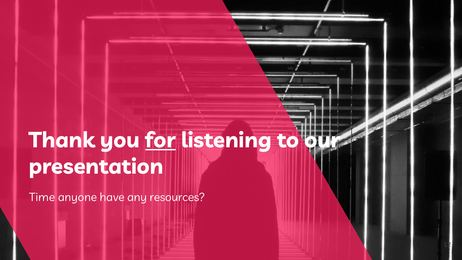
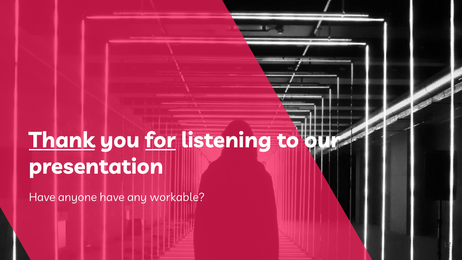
Thank underline: none -> present (62, 140)
Time: Time -> Have (42, 197)
resources: resources -> workable (177, 197)
